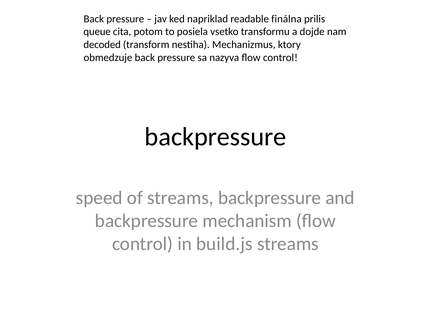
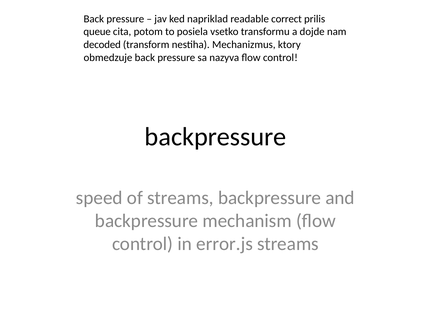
finálna: finálna -> correct (287, 19)
build.js: build.js -> error.js (224, 244)
